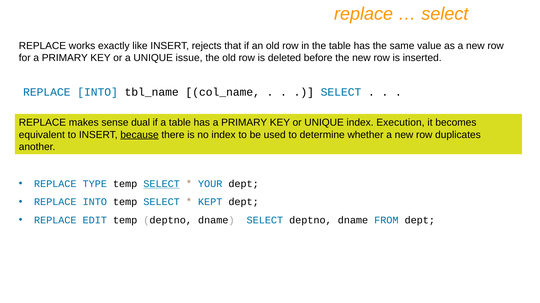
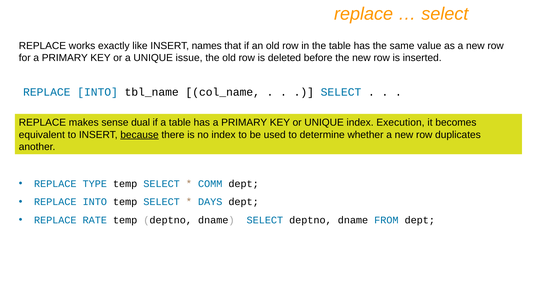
rejects: rejects -> names (207, 46)
SELECT underline: present -> none (162, 184)
YOUR: YOUR -> COMM (210, 184)
KEPT: KEPT -> DAYS (210, 202)
EDIT: EDIT -> RATE (95, 221)
